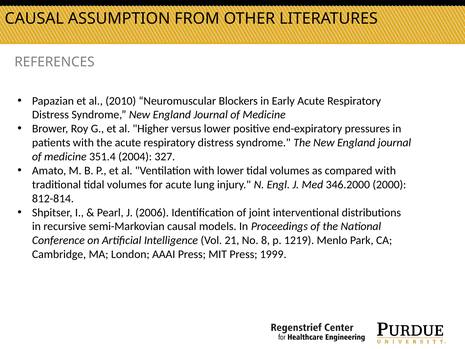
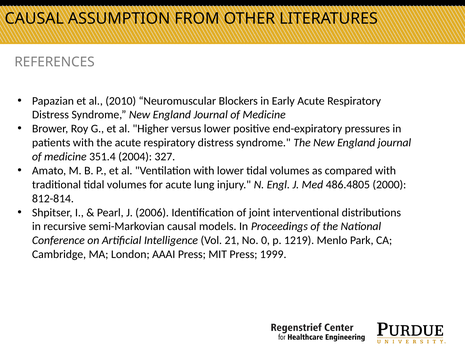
346.2000: 346.2000 -> 486.4805 (348, 184)
8: 8 -> 0 (265, 240)
